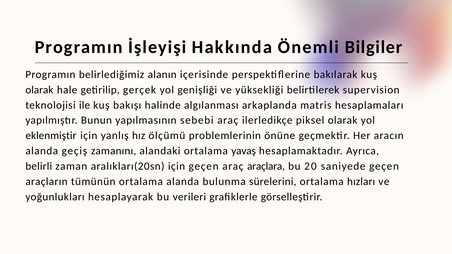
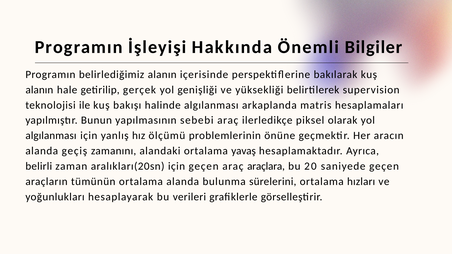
olarak: olarak -> alanın (39, 90)
eklenmiştir: eklenmiştir -> algılanması (51, 136)
